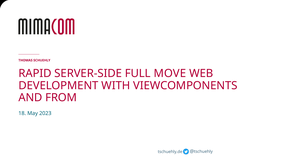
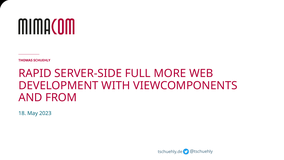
MOVE: MOVE -> MORE (170, 73)
